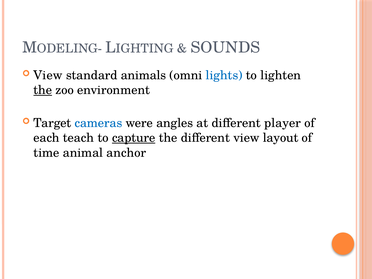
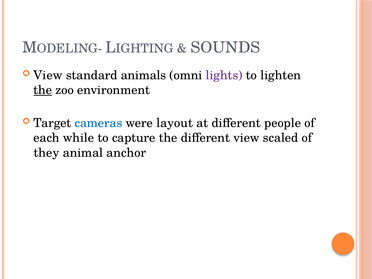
lights colour: blue -> purple (224, 75)
angles: angles -> layout (175, 123)
player: player -> people (283, 123)
teach: teach -> while (78, 138)
capture underline: present -> none (134, 138)
layout: layout -> scaled (281, 138)
time: time -> they (46, 153)
